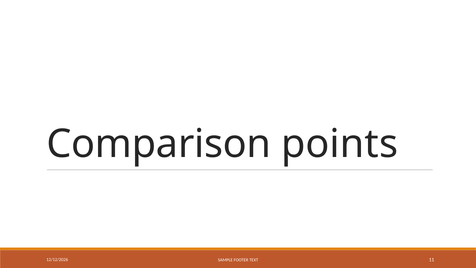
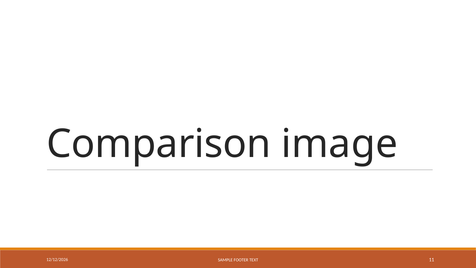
points: points -> image (340, 144)
